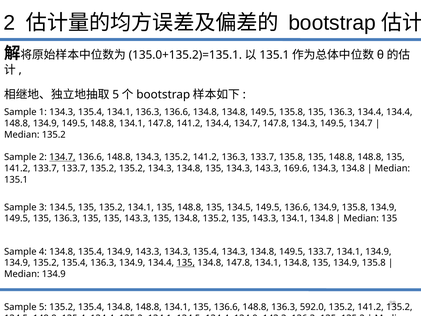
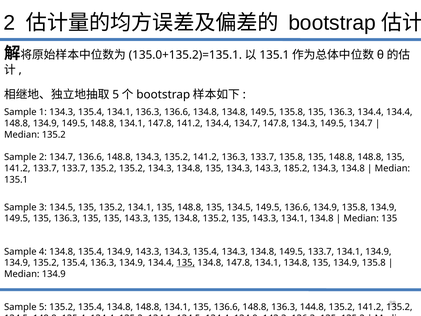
134.7 underline: present -> none (62, 157)
169.6: 169.6 -> 185.2 (297, 168)
592.0: 592.0 -> 144.8 (313, 307)
